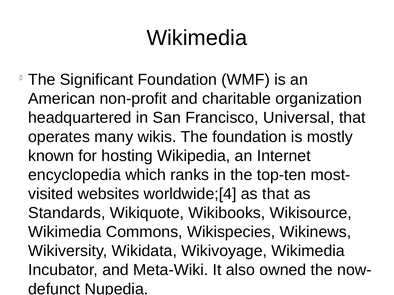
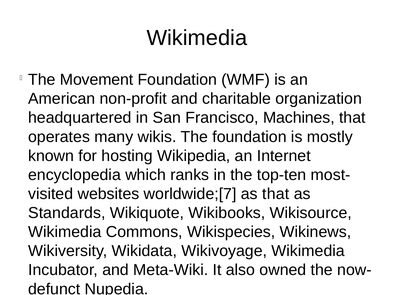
Significant: Significant -> Movement (97, 80)
Universal: Universal -> Machines (299, 118)
worldwide;[4: worldwide;[4 -> worldwide;[7 (190, 194)
